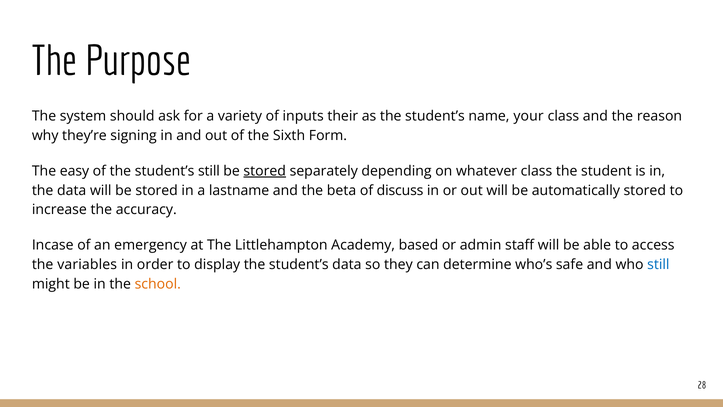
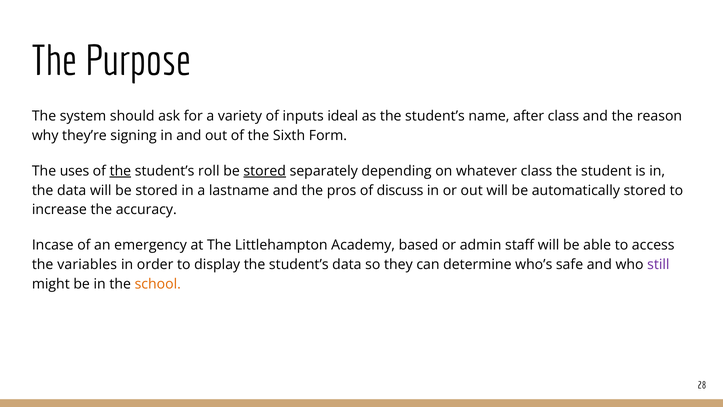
their: their -> ideal (343, 116)
your: your -> after (529, 116)
easy: easy -> uses (75, 171)
the underline: none -> present (120, 171)
student’s still: still -> roll (209, 171)
beta: beta -> pros (342, 190)
still colour: blue -> purple (658, 264)
